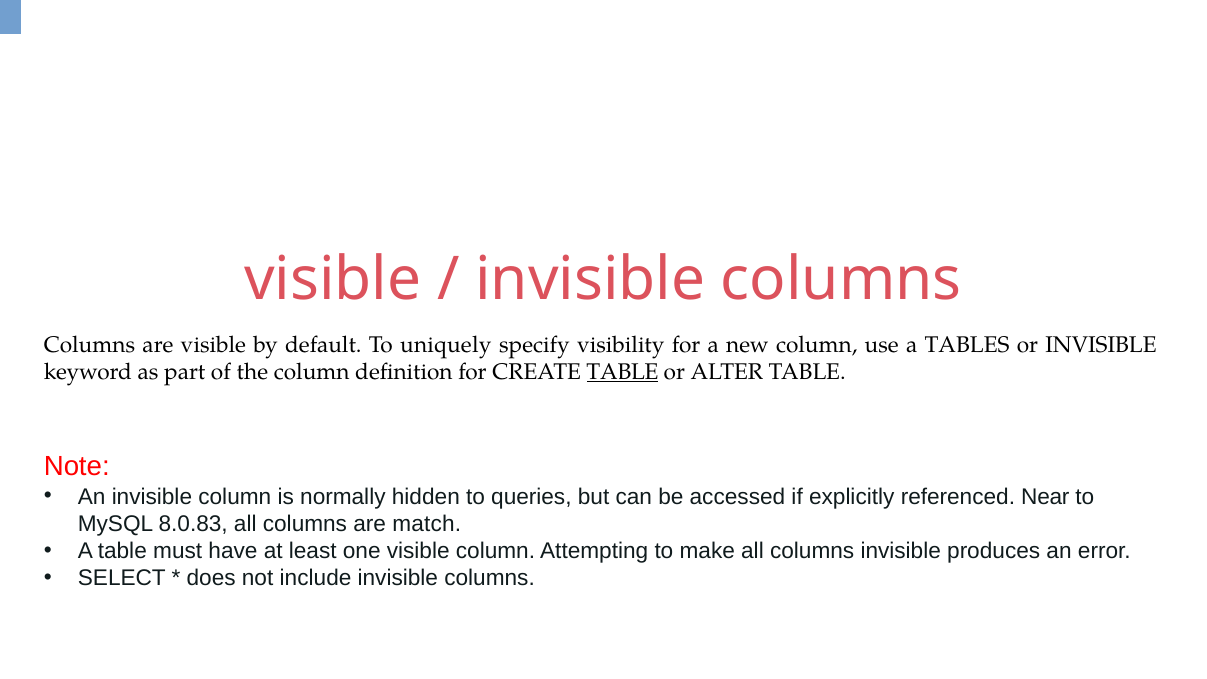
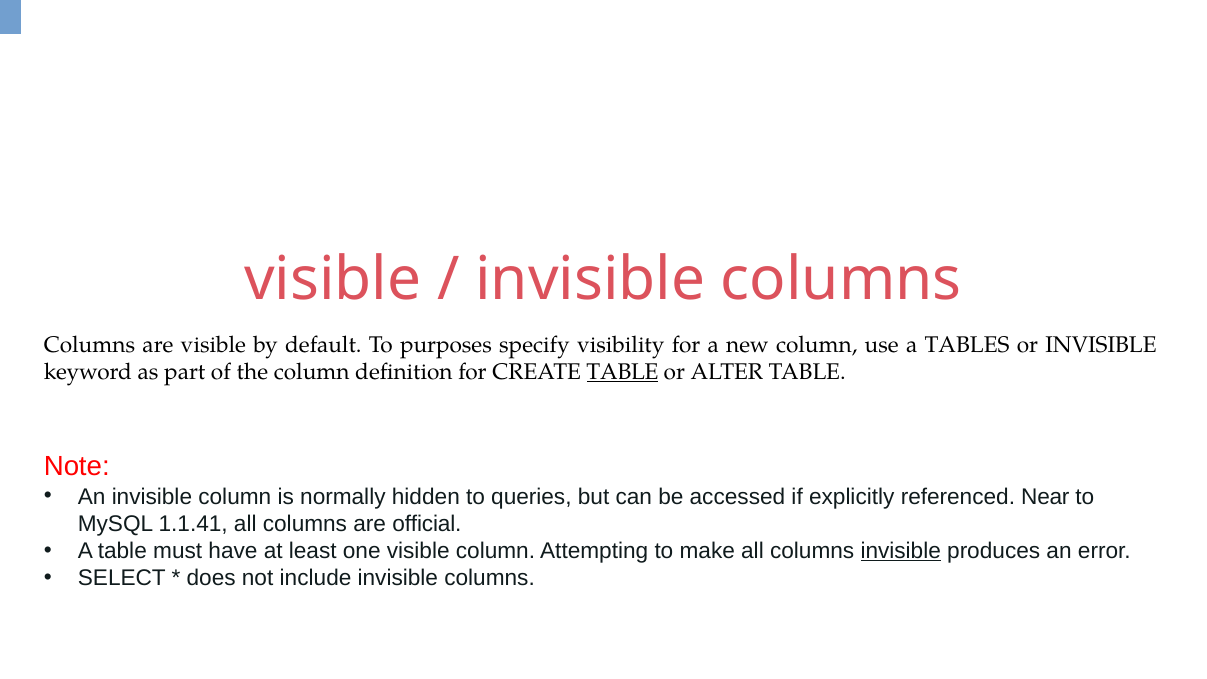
uniquely: uniquely -> purposes (446, 345)
8.0.83: 8.0.83 -> 1.1.41 (193, 524)
match: match -> official (427, 524)
invisible underline: none -> present (901, 551)
